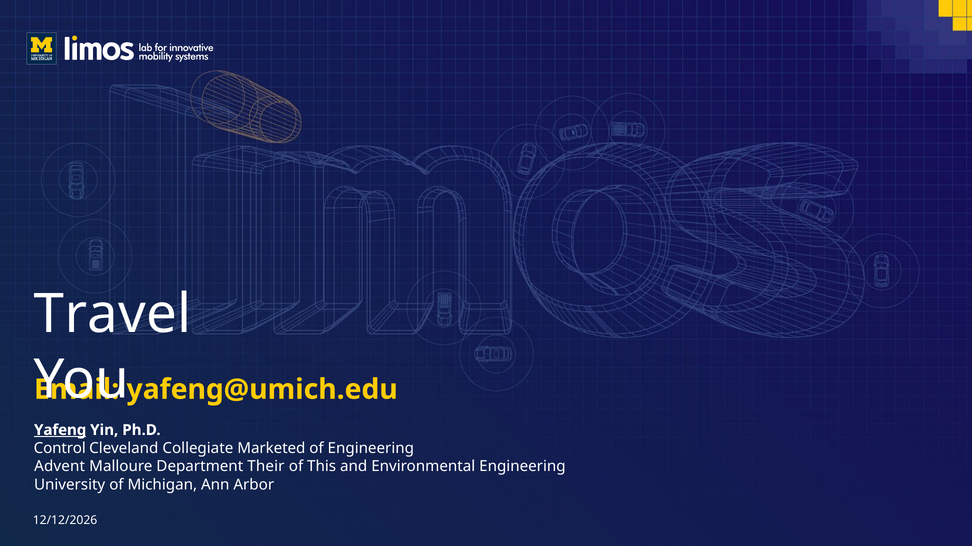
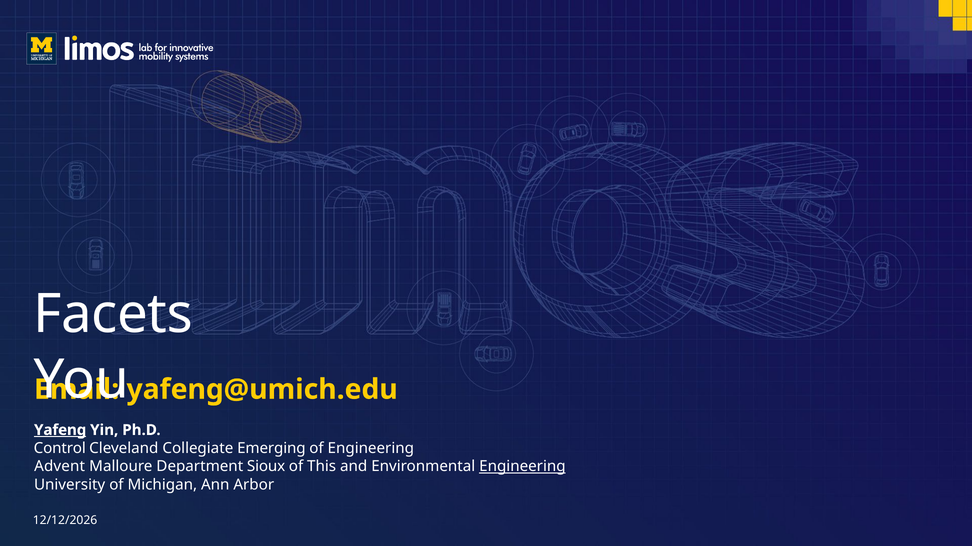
Travel: Travel -> Facets (113, 315)
Marketed: Marketed -> Emerging (271, 449)
Their: Their -> Sioux (266, 467)
Engineering underline: none -> present (522, 467)
